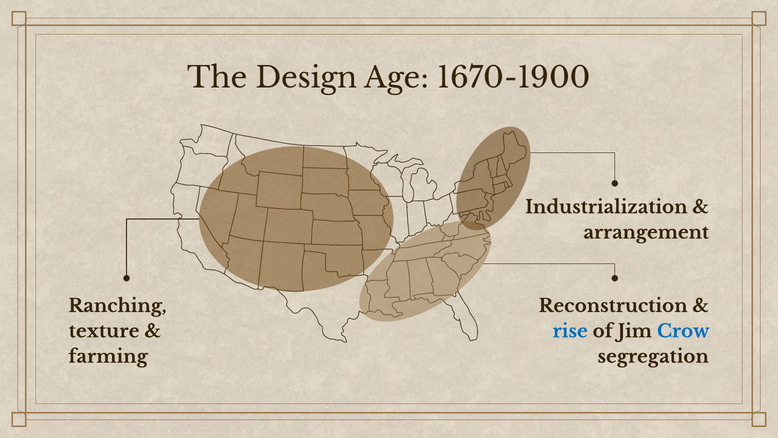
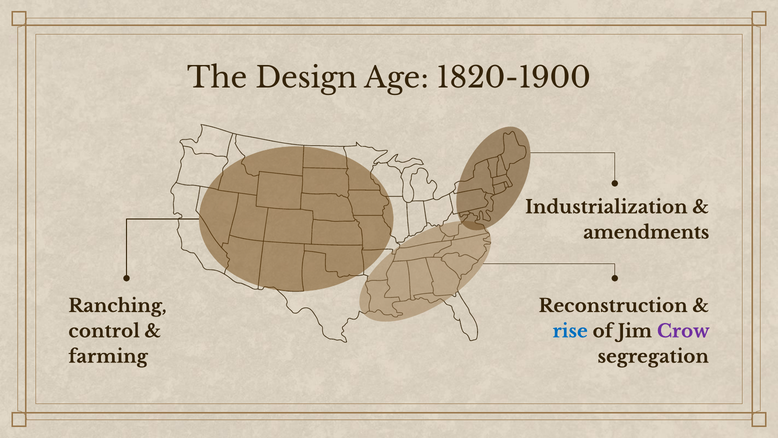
1670-1900: 1670-1900 -> 1820-1900 (514, 78)
arrangement: arrangement -> amendments (646, 232)
texture: texture -> control (104, 331)
Crow colour: blue -> purple (683, 331)
